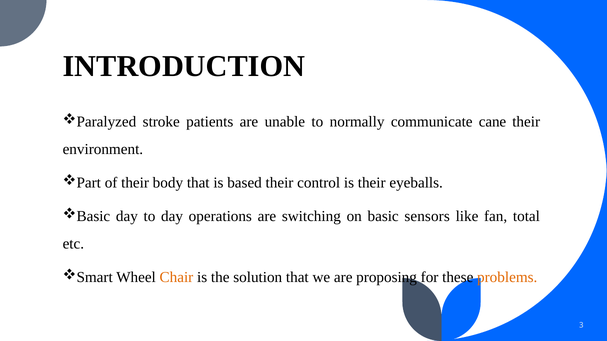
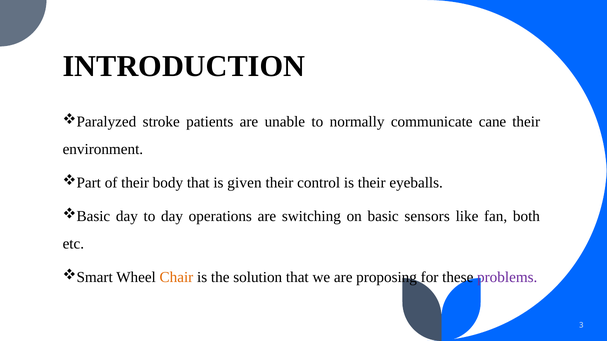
based: based -> given (244, 183)
total: total -> both (526, 217)
problems colour: orange -> purple (507, 278)
